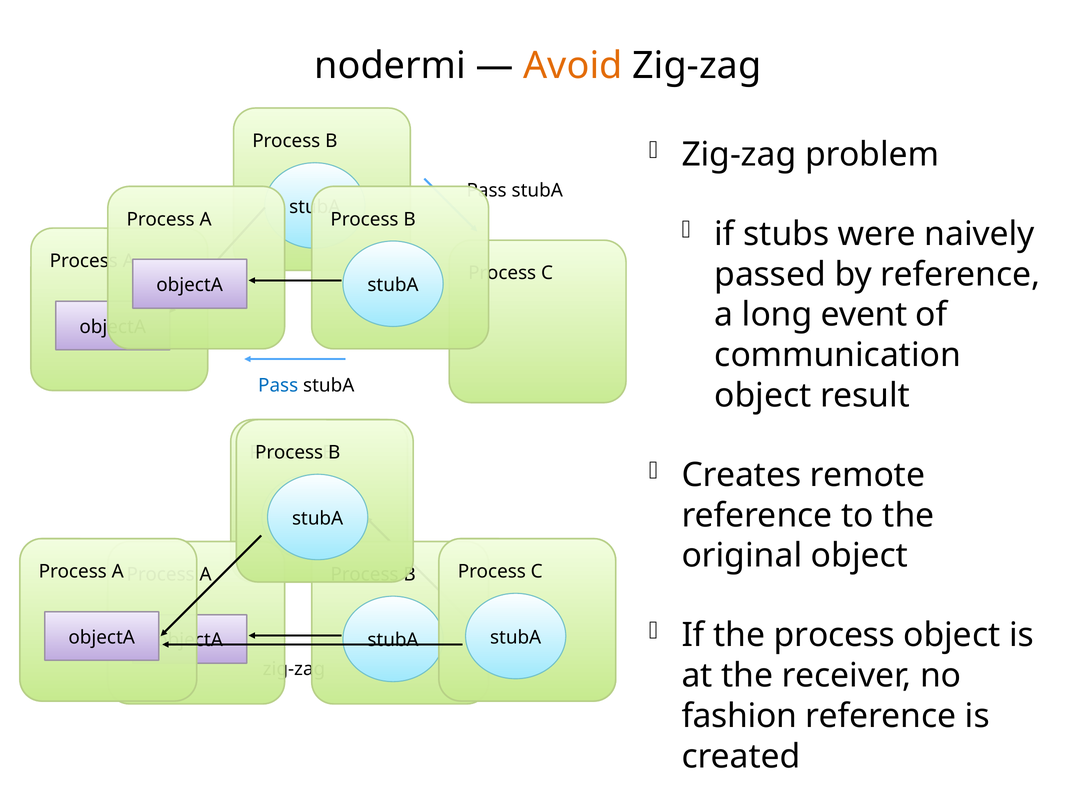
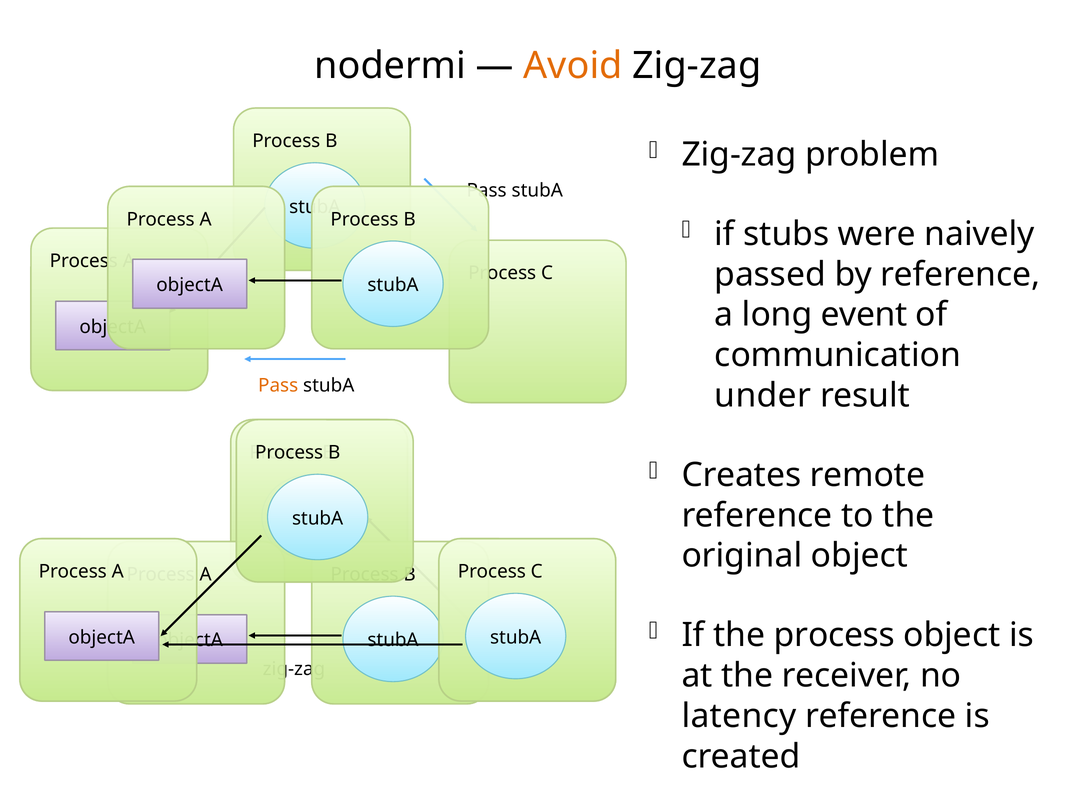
Pass colour: blue -> orange (278, 386)
object: object -> under (763, 396)
fashion: fashion -> latency (739, 716)
